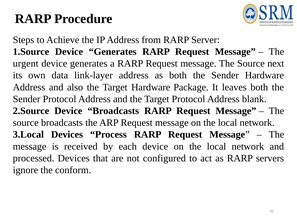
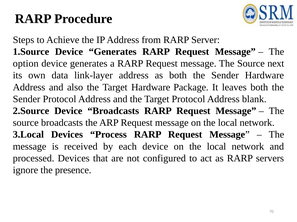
urgent: urgent -> option (26, 64)
conform: conform -> presence (73, 171)
